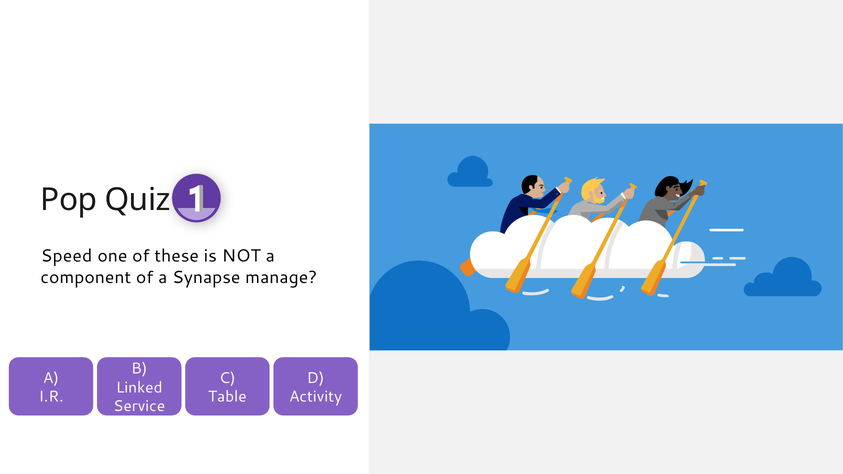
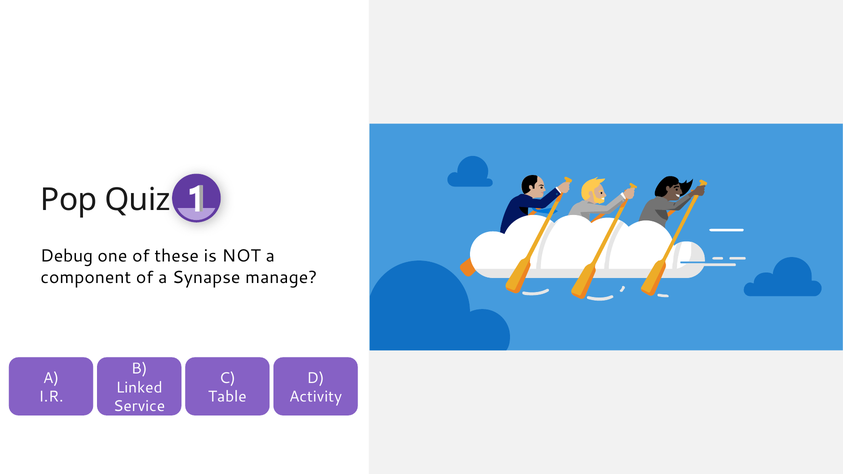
Speed: Speed -> Debug (67, 256)
